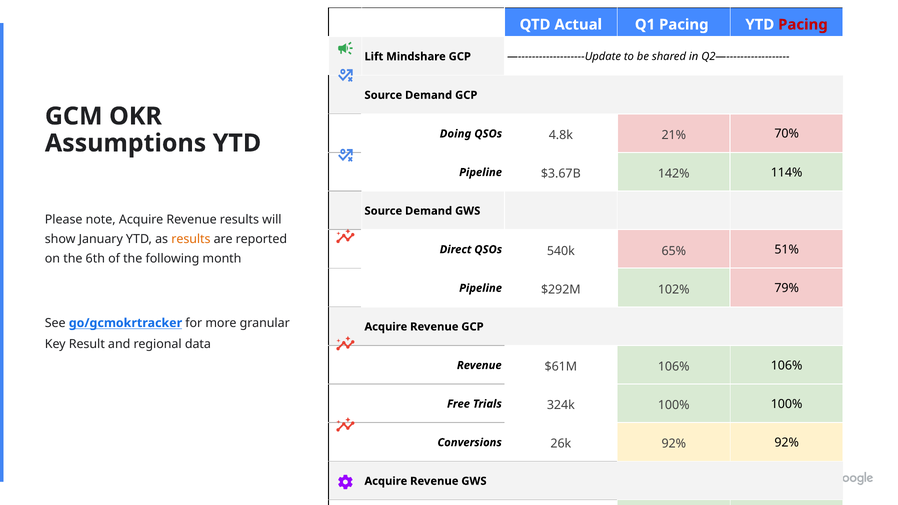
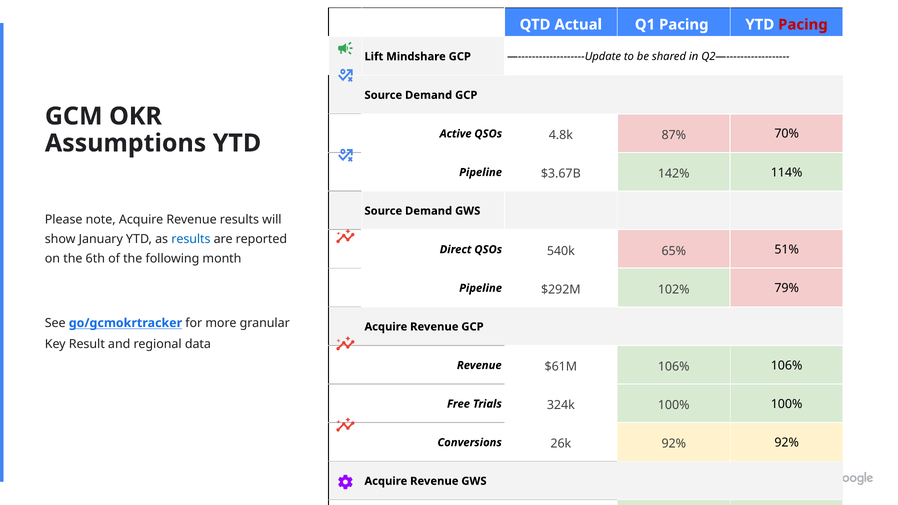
Doing: Doing -> Active (456, 134)
21%: 21% -> 87% (674, 135)
results colour: orange -> blue (191, 239)
